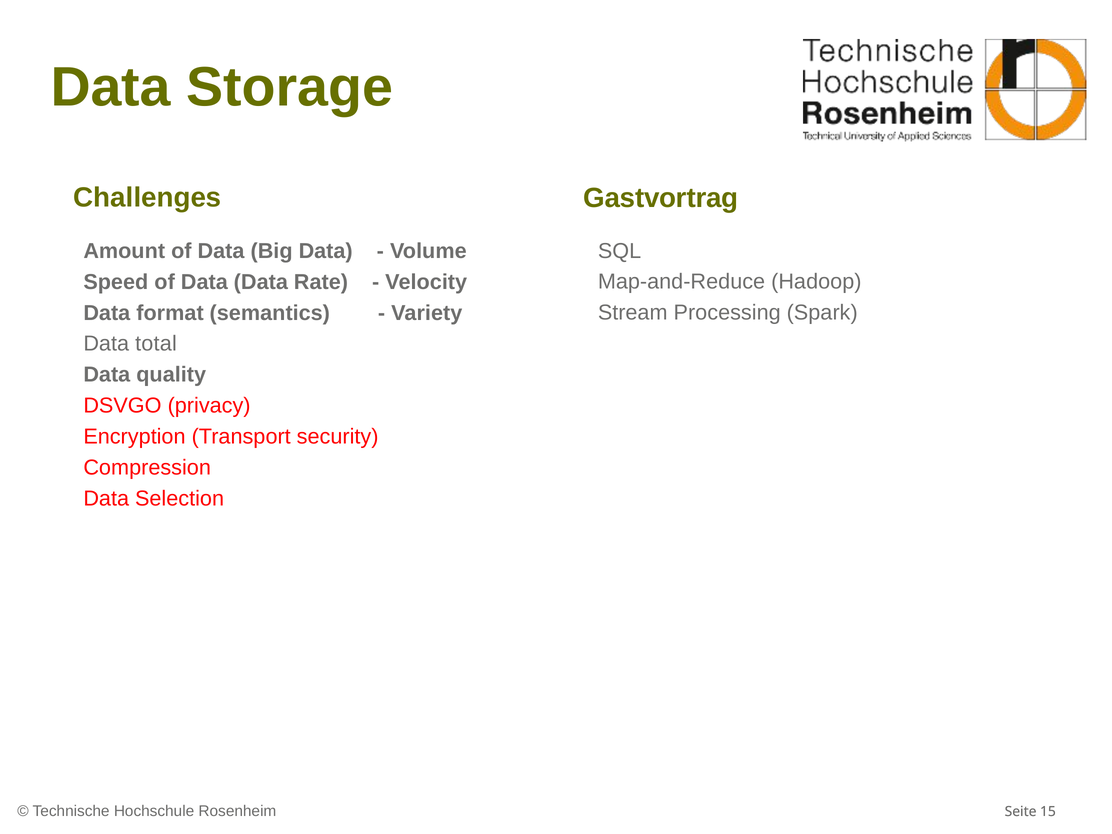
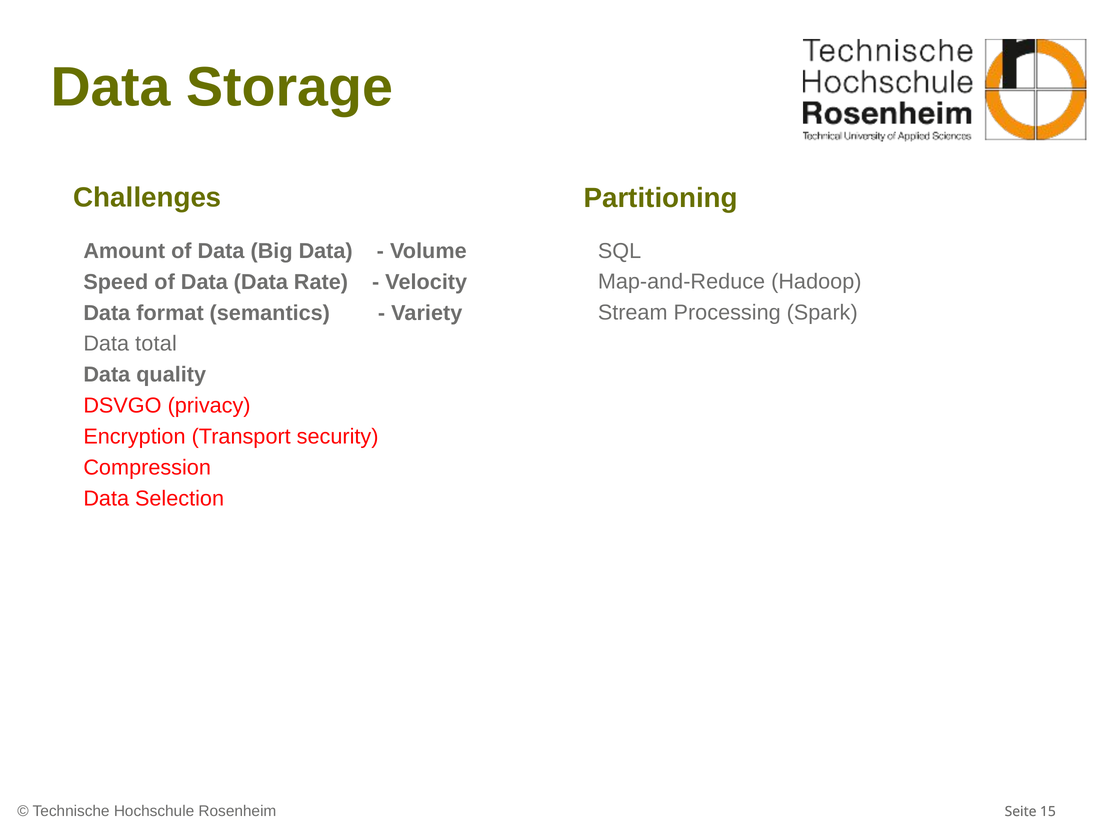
Gastvortrag: Gastvortrag -> Partitioning (661, 198)
